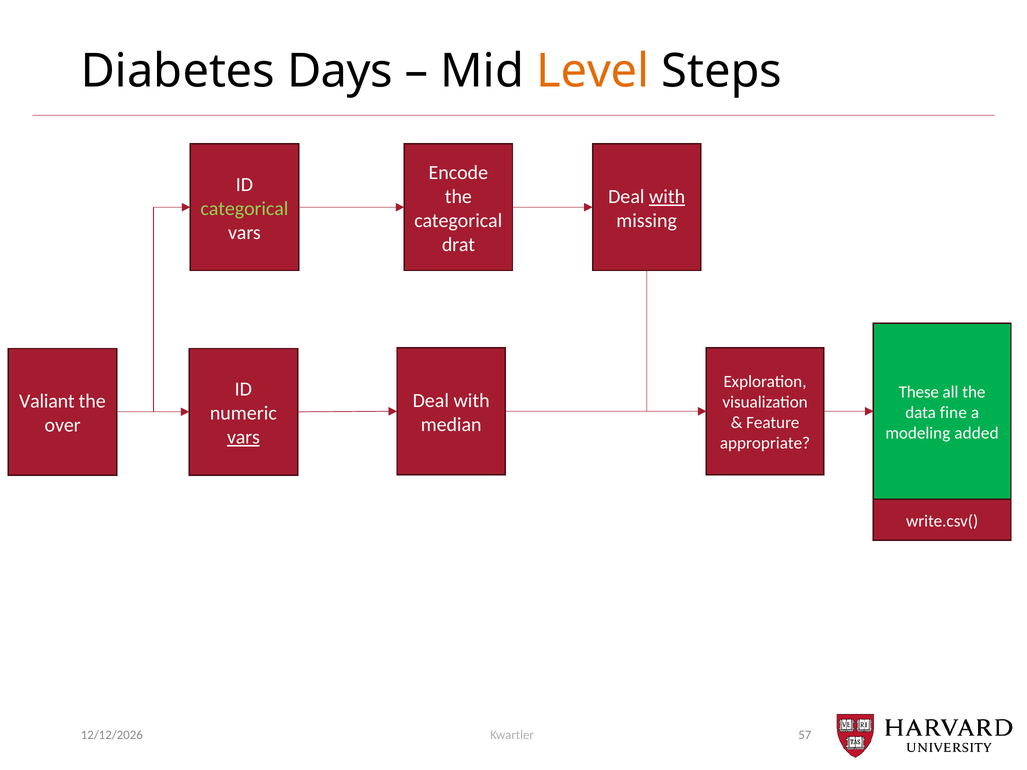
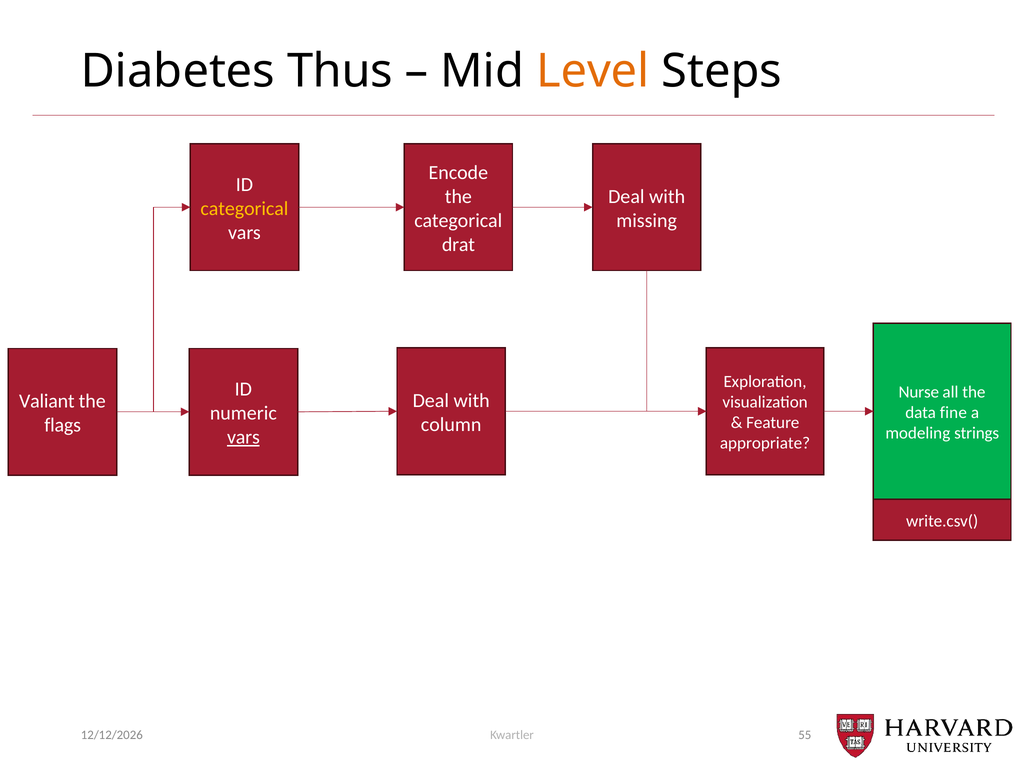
Days: Days -> Thus (340, 71)
with underline: present -> none (667, 197)
categorical colour: light green -> yellow (244, 209)
These: These -> Nurse (919, 392)
median: median -> column (451, 425)
over: over -> flags (63, 425)
added: added -> strings (977, 433)
57: 57 -> 55 (805, 735)
